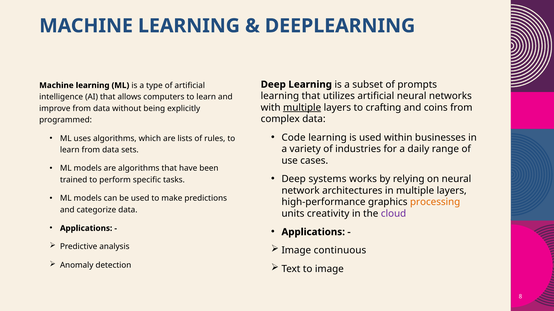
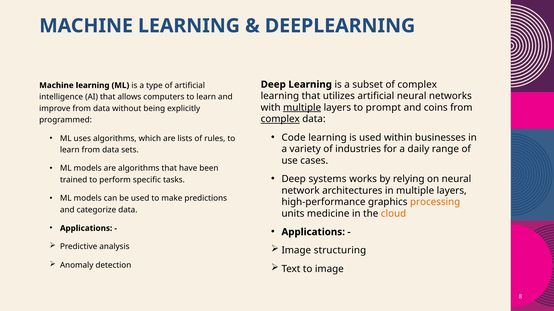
of prompts: prompts -> complex (417, 85)
crafting: crafting -> prompt (383, 108)
complex underline: none -> present (280, 119)
creativity: creativity -> medicine (328, 214)
cloud colour: purple -> orange (394, 214)
continuous: continuous -> structuring (340, 251)
